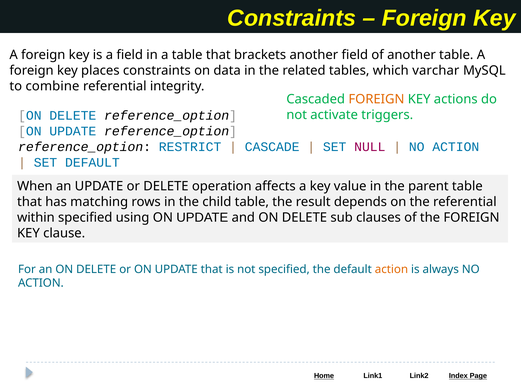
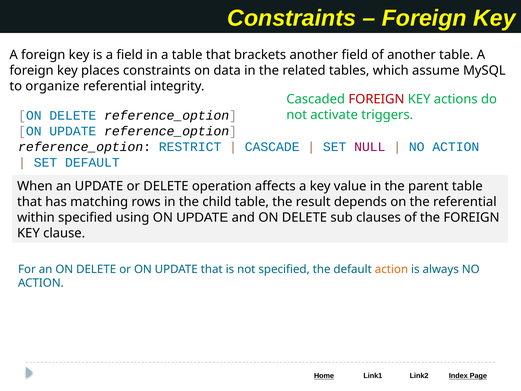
varchar: varchar -> assume (436, 70)
combine: combine -> organize (52, 86)
FOREIGN colour: orange -> red (376, 99)
